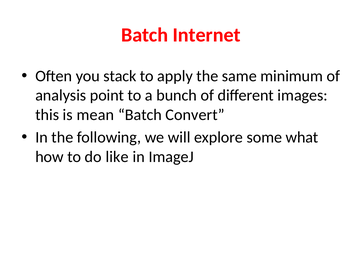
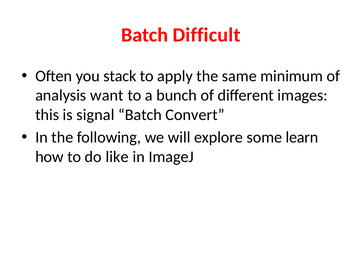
Internet: Internet -> Difficult (207, 35)
point: point -> want (107, 95)
mean: mean -> signal (95, 115)
what: what -> learn (302, 137)
